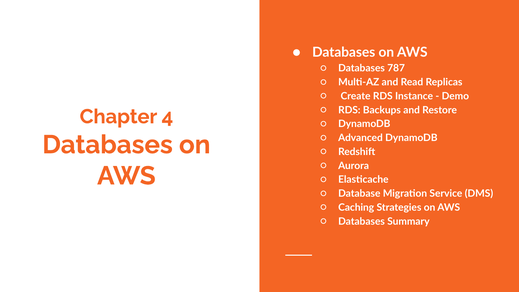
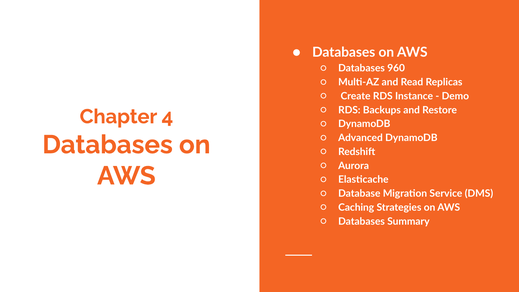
787: 787 -> 960 (396, 68)
